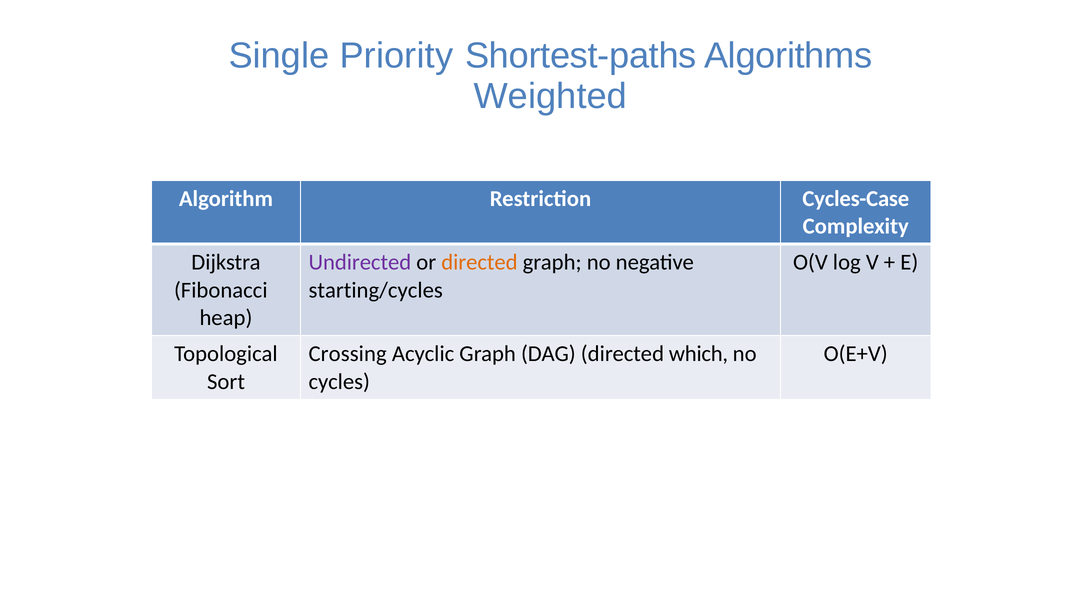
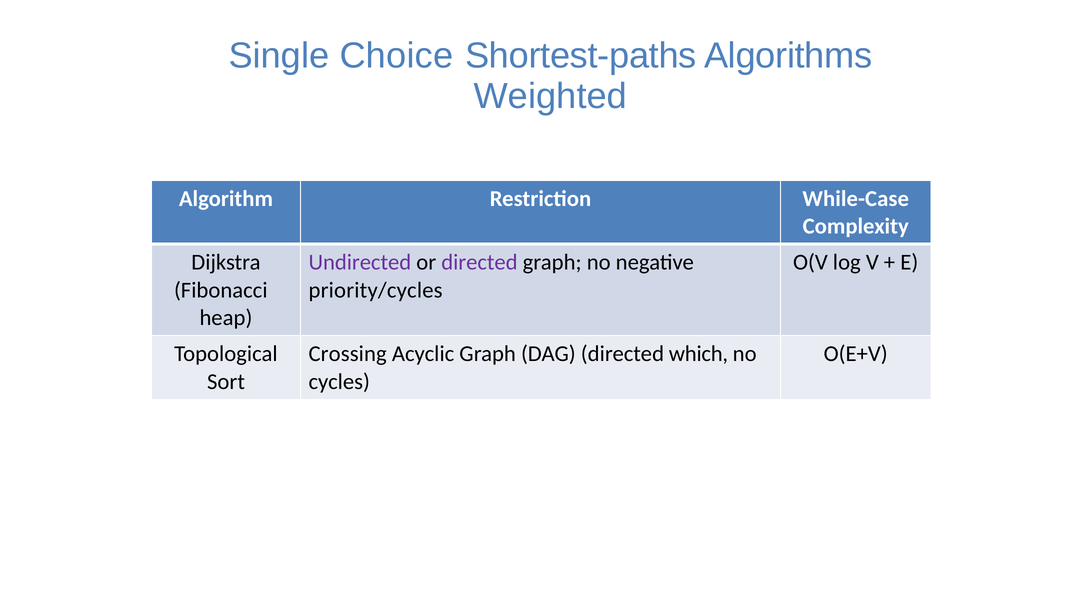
Priority: Priority -> Choice (396, 56)
Cycles-Case: Cycles-Case -> While-Case (856, 199)
directed colour: orange -> purple (479, 262)
starting/cycles: starting/cycles -> priority/cycles (376, 290)
